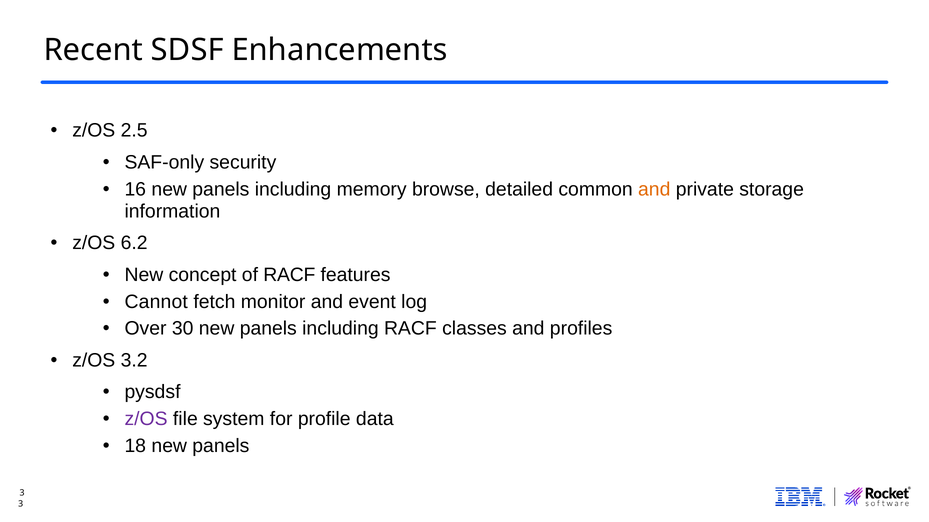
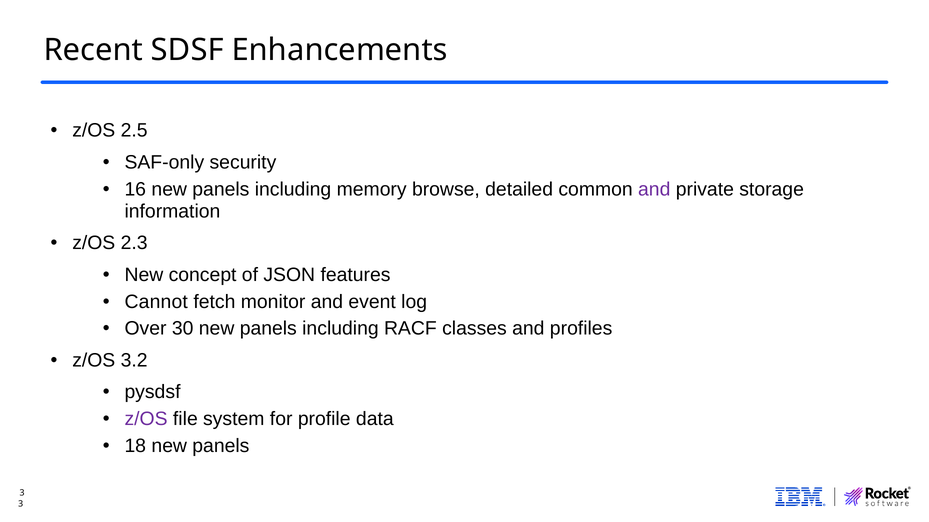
and colour: orange -> purple (654, 189)
6.2: 6.2 -> 2.3 (134, 243)
of RACF: RACF -> JSON (289, 275)
